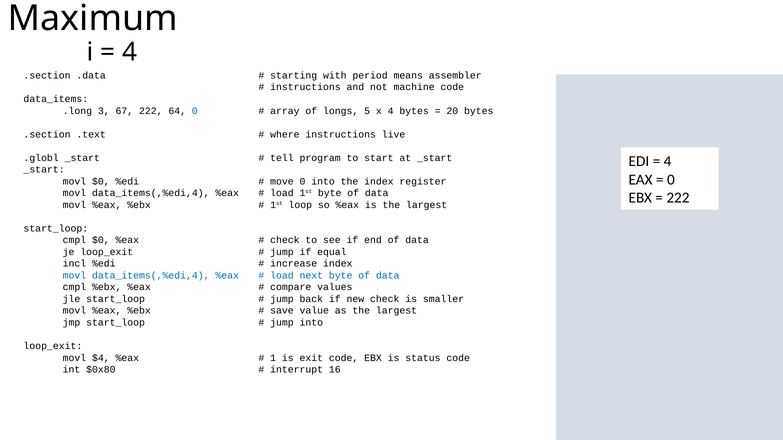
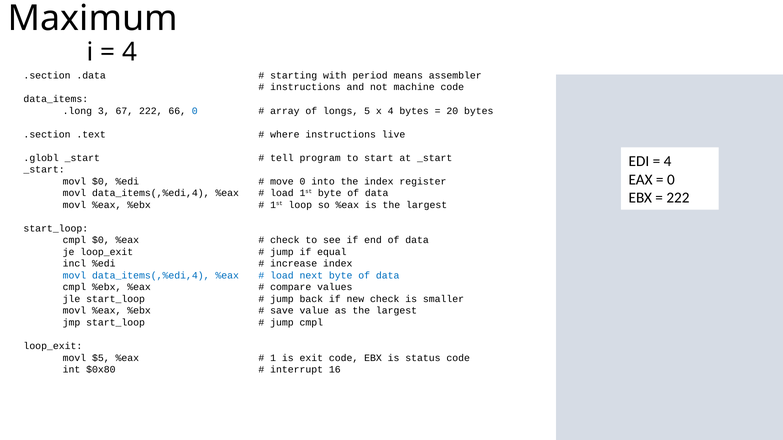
64: 64 -> 66 (177, 111)
jump into: into -> cmpl (311, 323)
$4: $4 -> $5 (101, 358)
